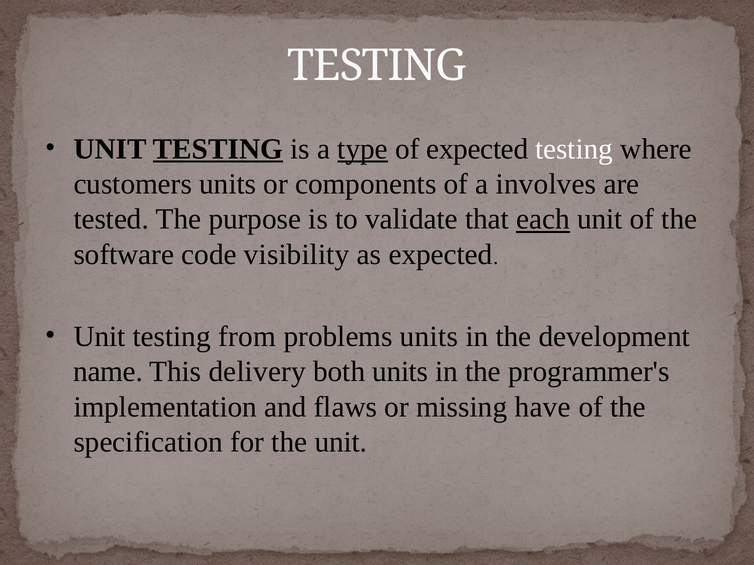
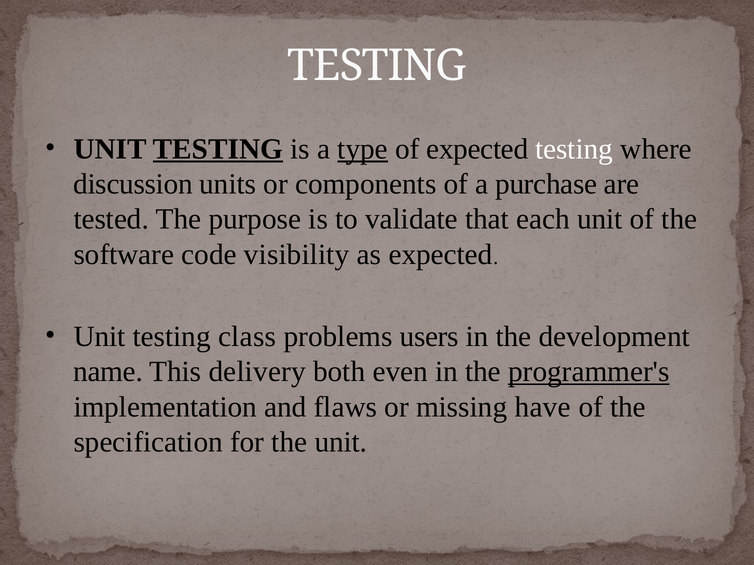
customers: customers -> discussion (133, 184)
involves: involves -> purchase (546, 184)
each underline: present -> none (543, 219)
from: from -> class (247, 337)
problems units: units -> users (429, 337)
both units: units -> even (400, 372)
programmer's underline: none -> present (589, 372)
